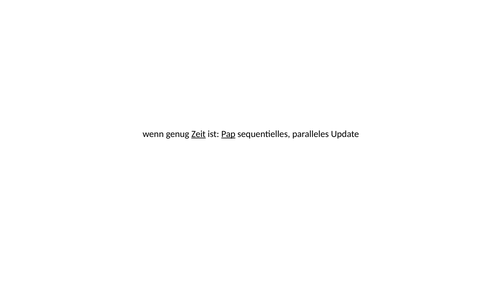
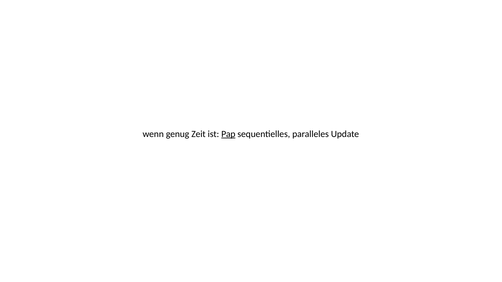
Zeit underline: present -> none (198, 134)
